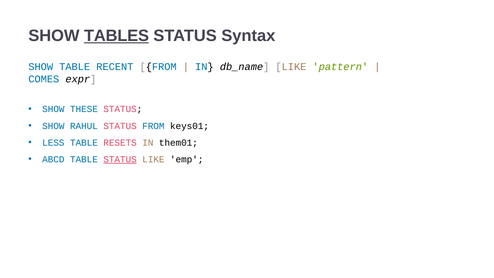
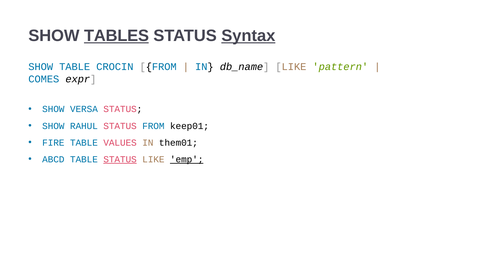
Syntax underline: none -> present (248, 36)
RECENT: RECENT -> CROCIN (115, 67)
THESE: THESE -> VERSA (84, 109)
keys01: keys01 -> keep01 (190, 126)
LESS: LESS -> FIRE (53, 143)
RESETS: RESETS -> VALUES (120, 143)
emp underline: none -> present (187, 159)
